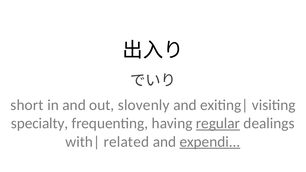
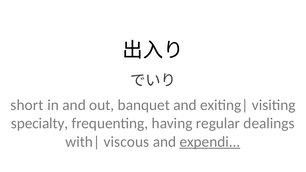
slovenly: slovenly -> banquet (144, 105)
regular underline: present -> none (218, 123)
related: related -> viscous (126, 142)
